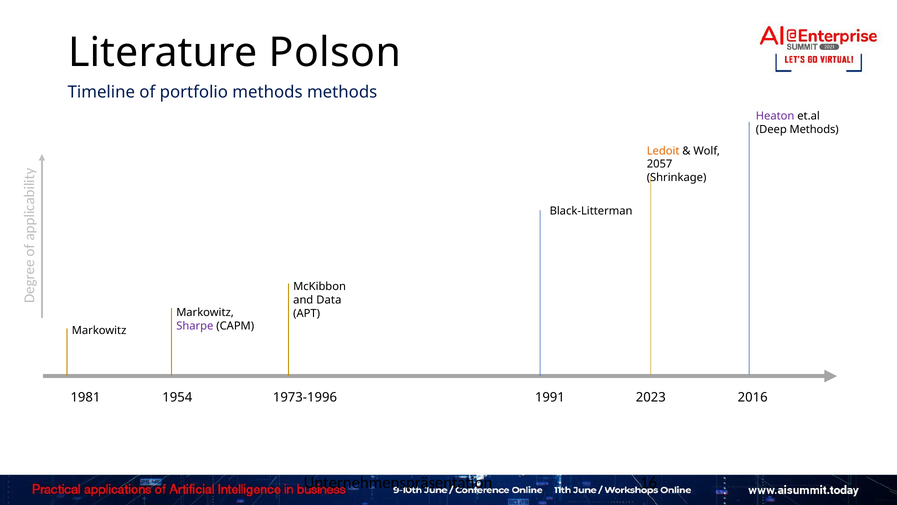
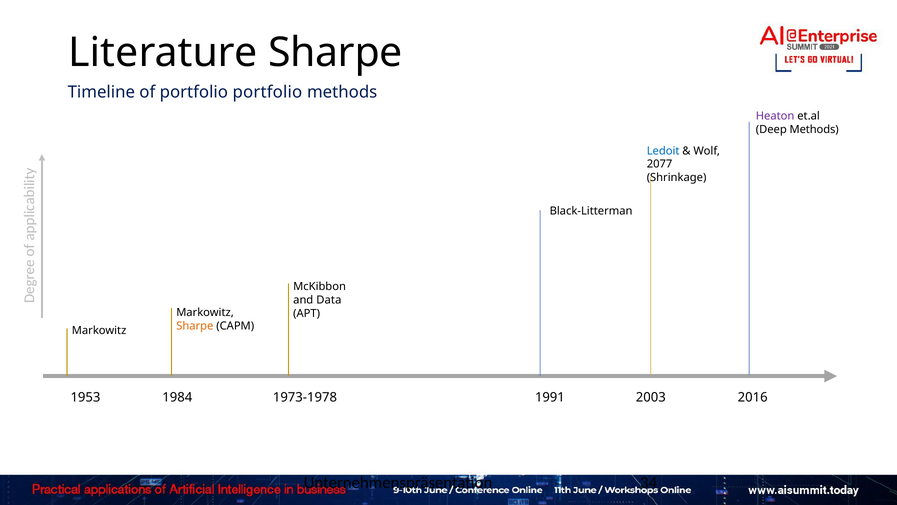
Literature Polson: Polson -> Sharpe (335, 53)
portfolio methods: methods -> portfolio (267, 92)
Ledoit colour: orange -> blue (663, 151)
2057: 2057 -> 2077 (660, 164)
Sharpe colour: purple -> orange (195, 326)
1981: 1981 -> 1953 (85, 397)
1954: 1954 -> 1984 (177, 397)
1973-1996: 1973-1996 -> 1973-1978 (305, 397)
2023: 2023 -> 2003 (651, 397)
16: 16 -> 34 (649, 482)
